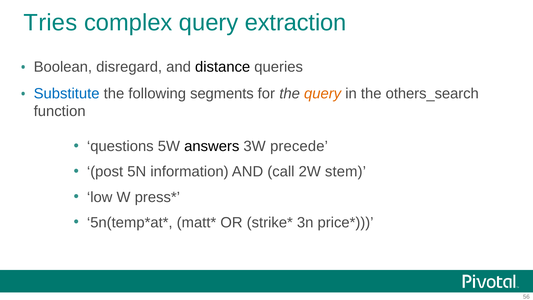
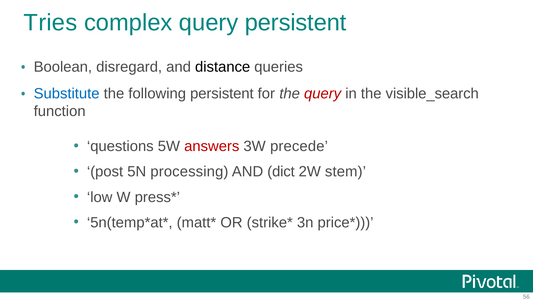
query extraction: extraction -> persistent (296, 23)
following segments: segments -> persistent (222, 93)
query colour: orange -> red (323, 93)
others_search: others_search -> visible_search (432, 93)
answers colour: black -> red (212, 146)
information: information -> processing (189, 172)
call: call -> dict (281, 172)
